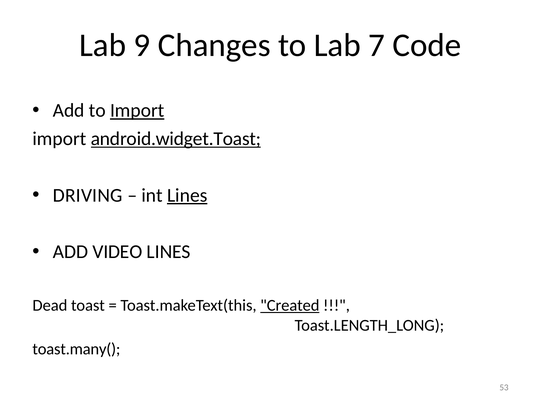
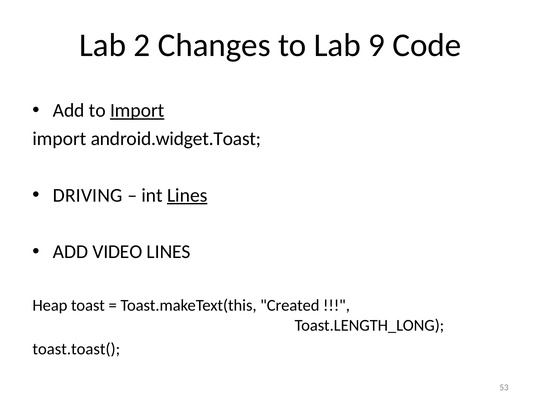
9: 9 -> 2 (142, 45)
7: 7 -> 9 (377, 45)
android.widget.Toast underline: present -> none (176, 139)
Dead: Dead -> Heap (50, 305)
Created underline: present -> none (290, 305)
toast.many(: toast.many( -> toast.toast( (76, 349)
